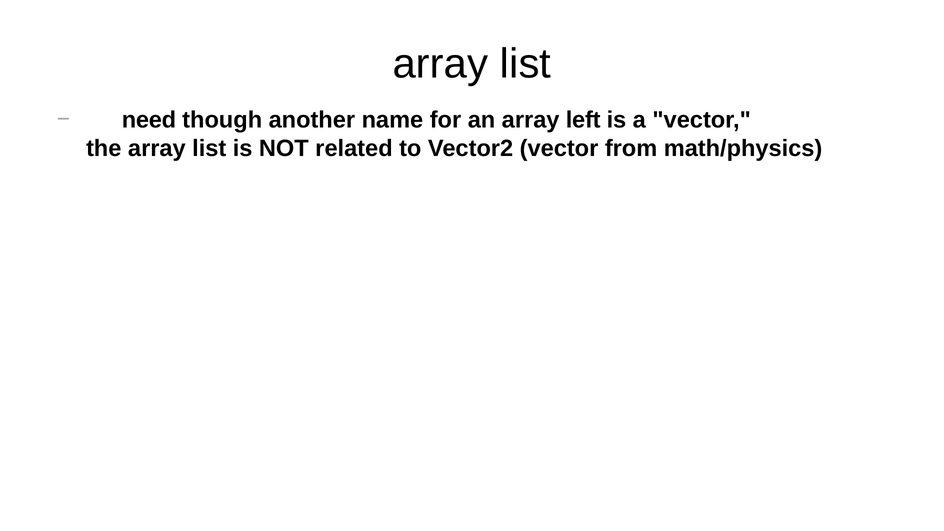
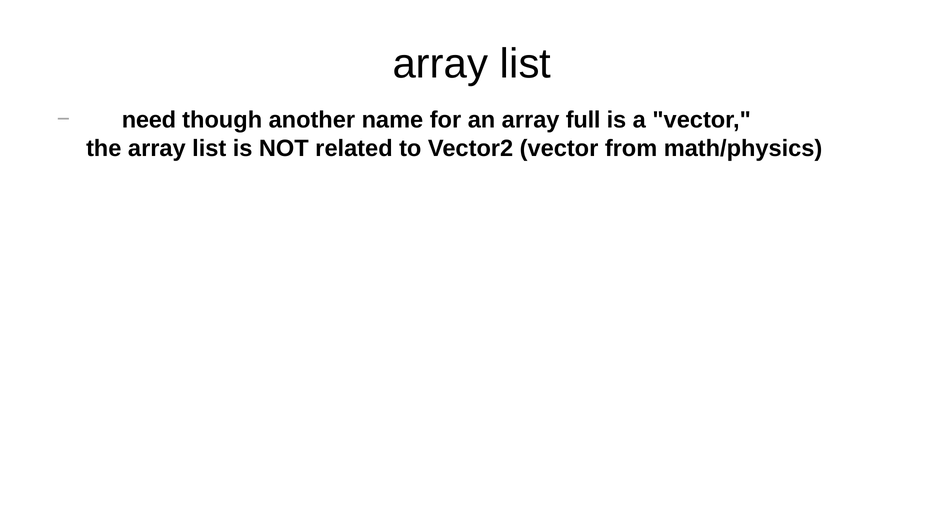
left: left -> full (583, 120)
